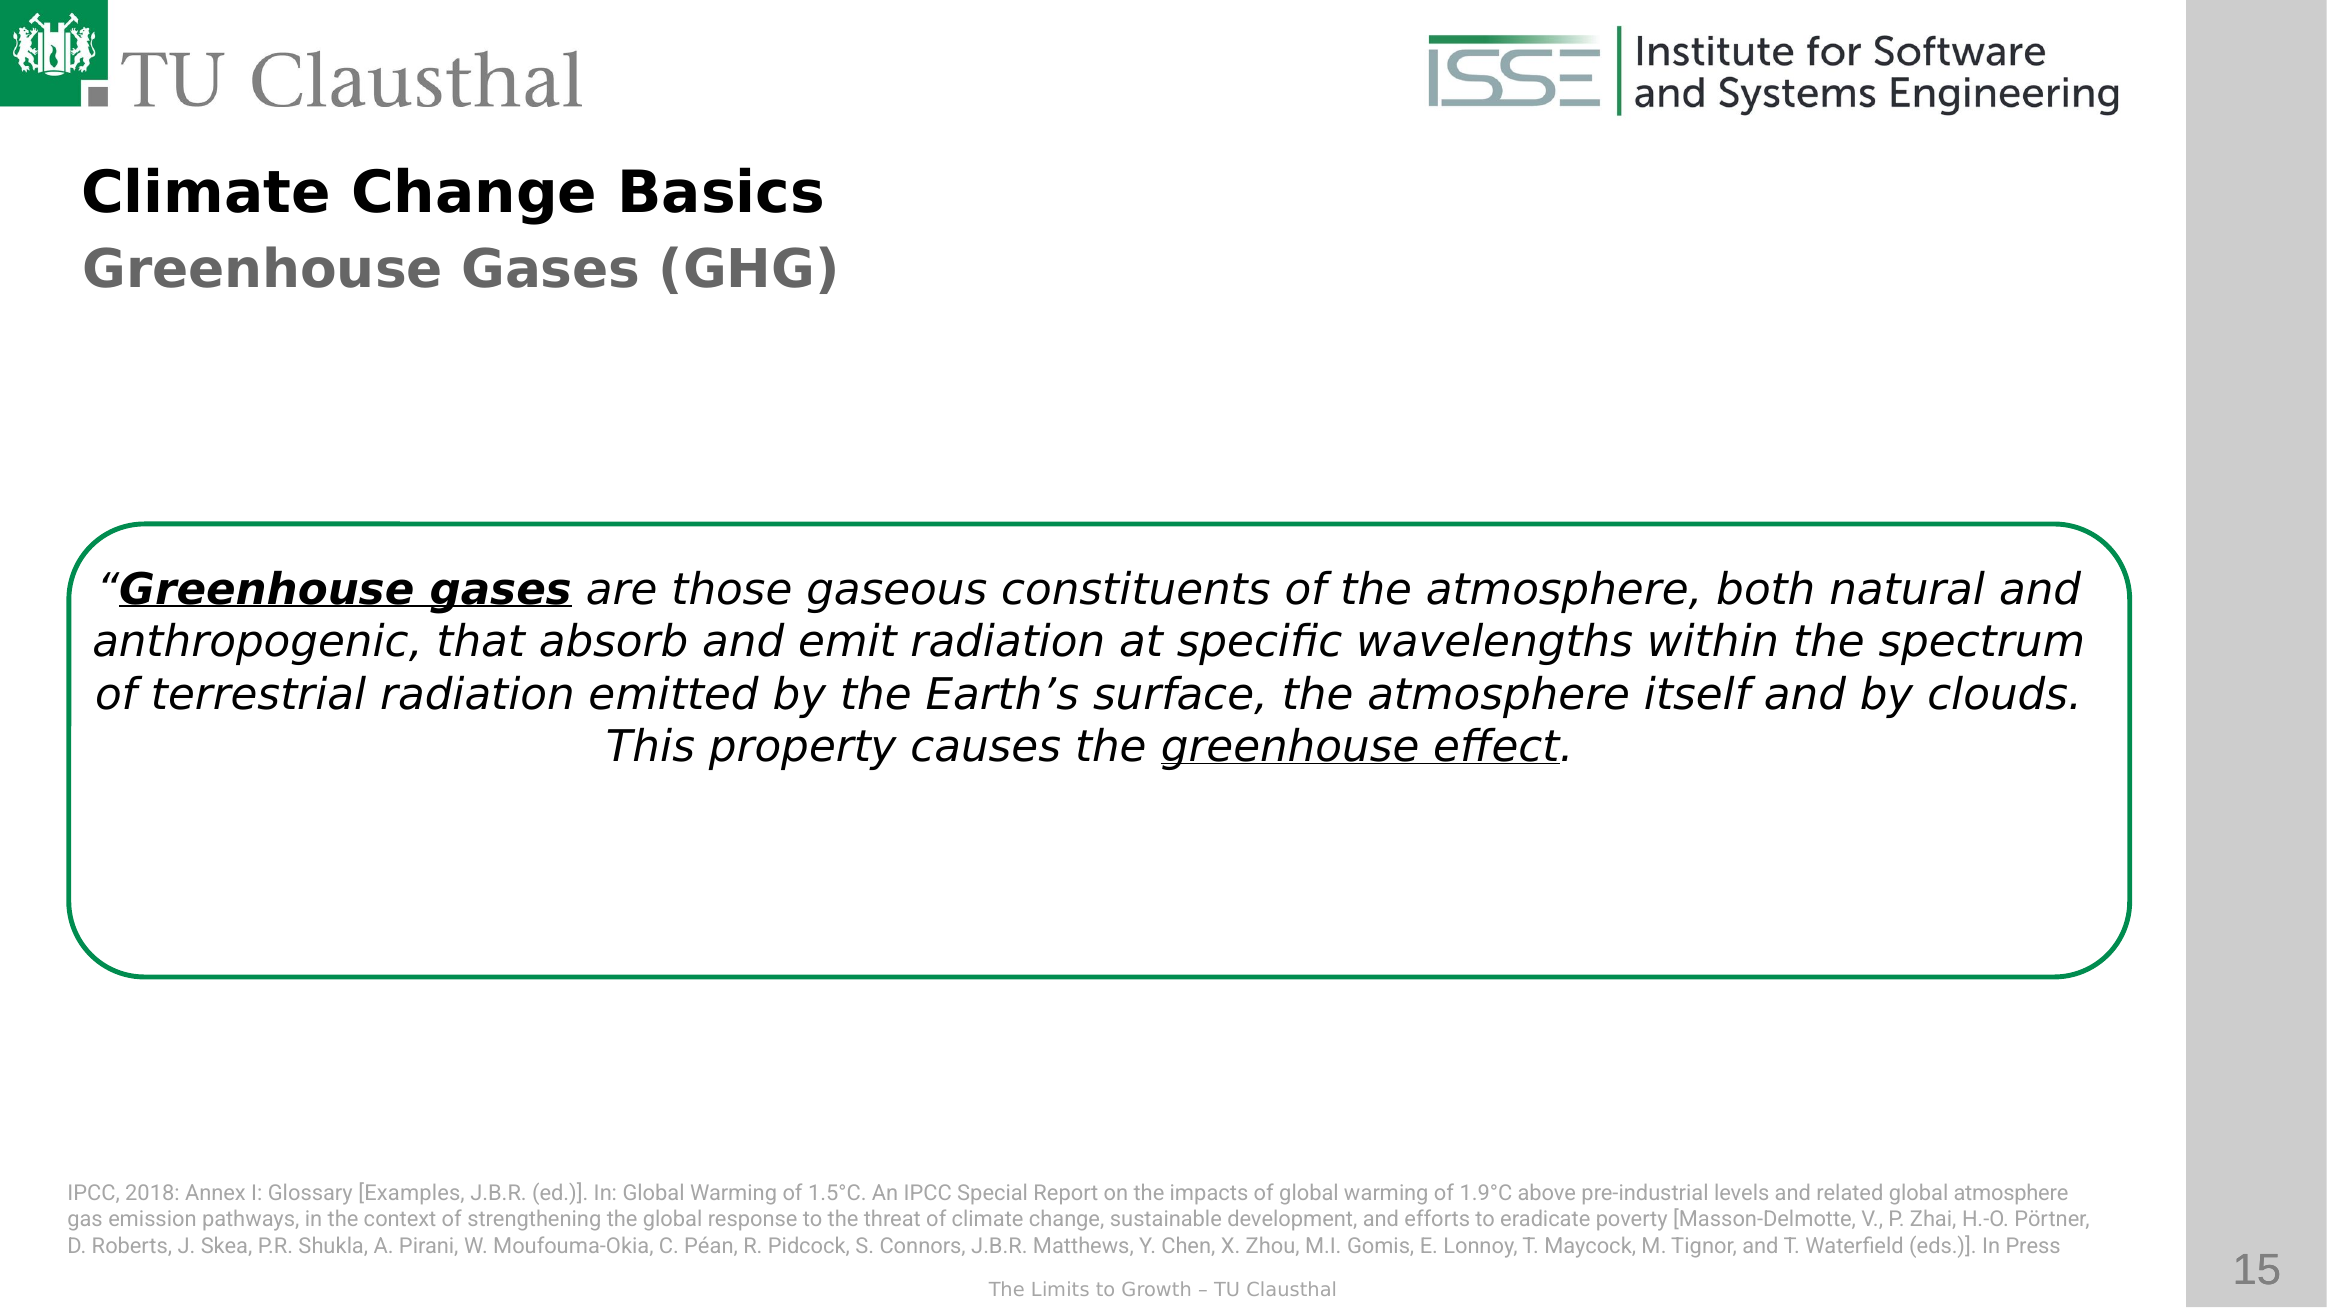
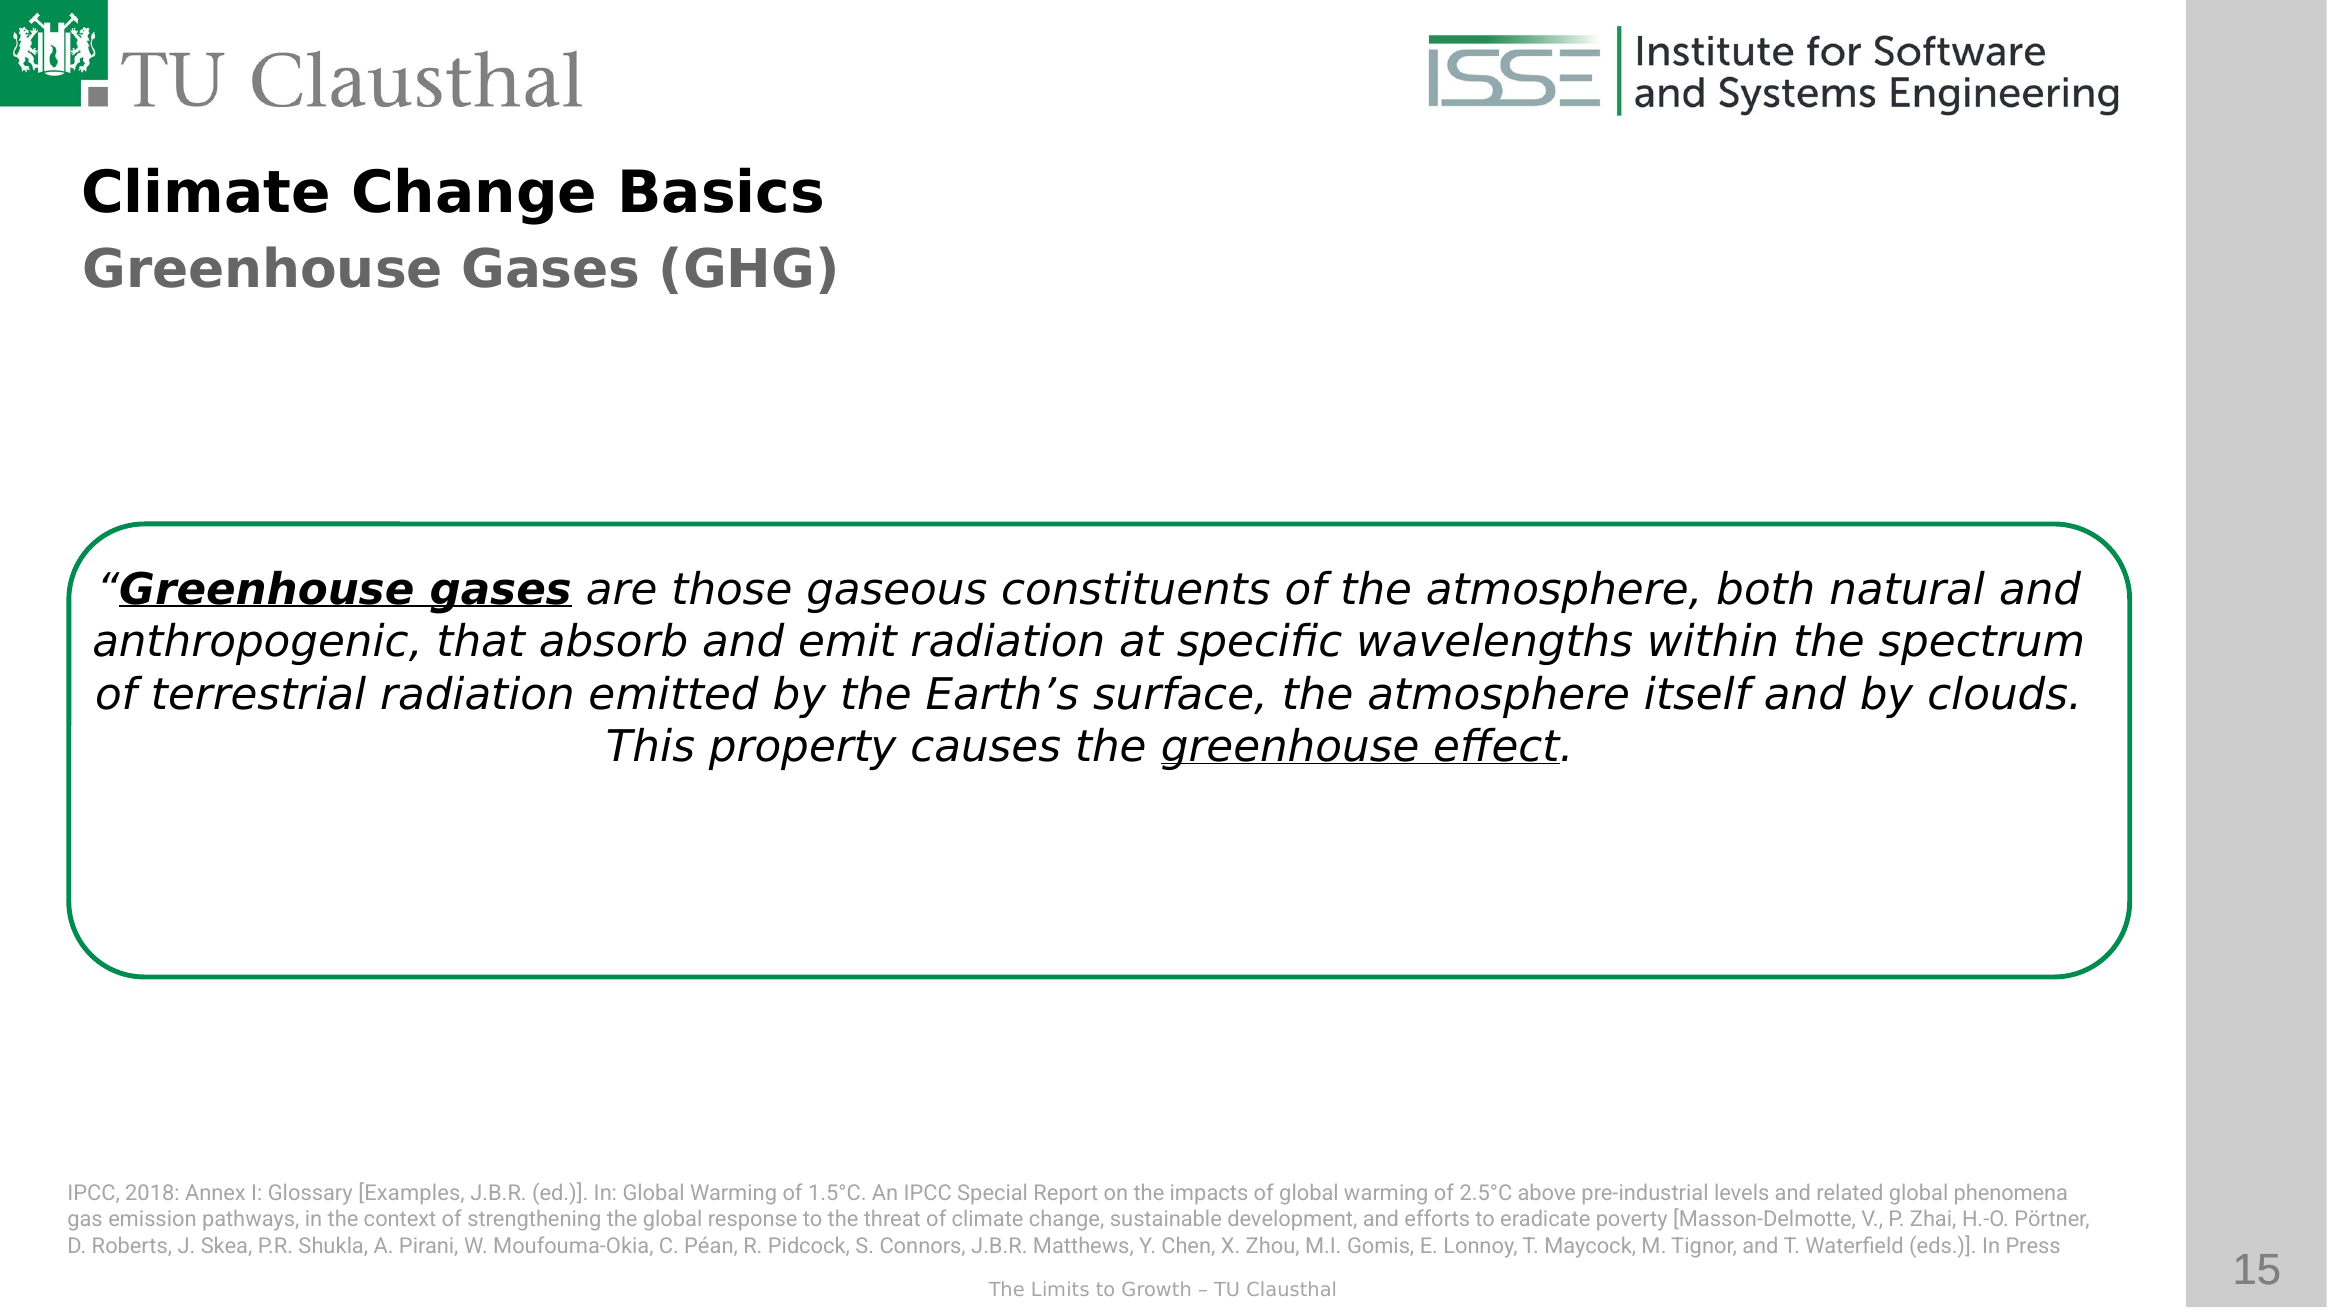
1.9°C: 1.9°C -> 2.5°C (1486, 1193)
global atmosphere: atmosphere -> phenomena (2011, 1193)
